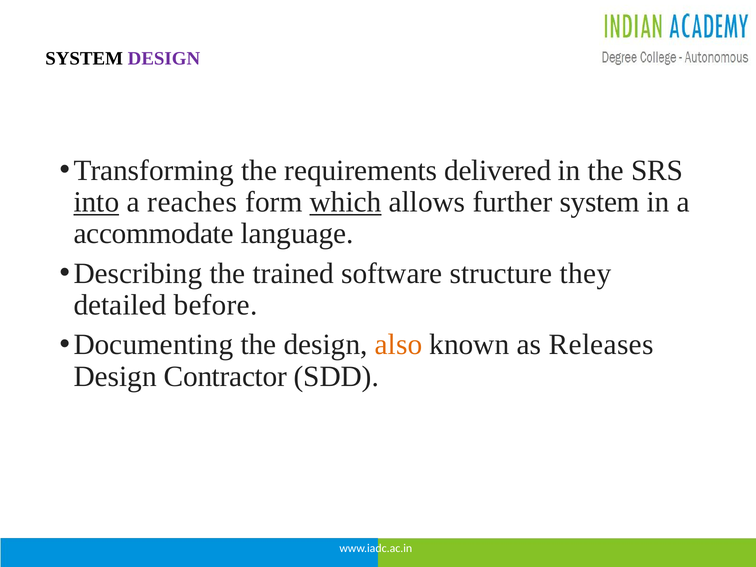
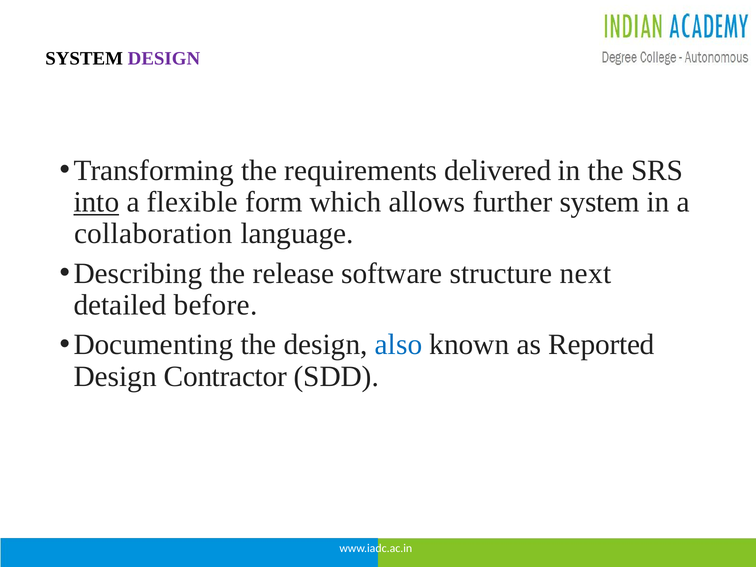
reaches: reaches -> flexible (192, 202)
which underline: present -> none (346, 202)
accommodate: accommodate -> collaboration (153, 234)
trained: trained -> release (293, 273)
they: they -> next (586, 273)
also colour: orange -> blue (399, 345)
Releases: Releases -> Reported (601, 345)
